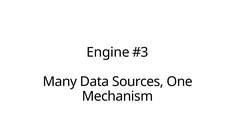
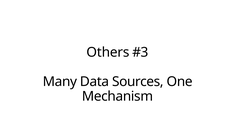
Engine: Engine -> Others (108, 53)
